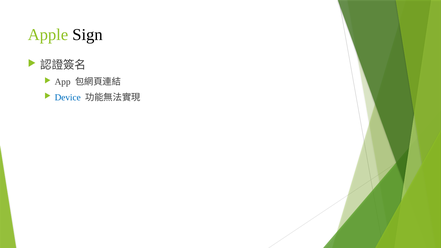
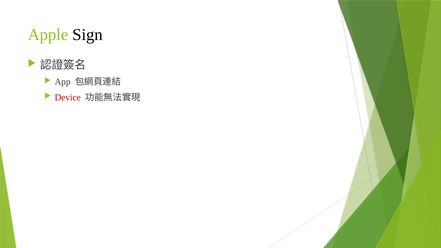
Device colour: blue -> red (68, 98)
